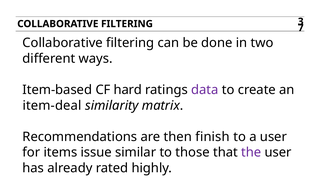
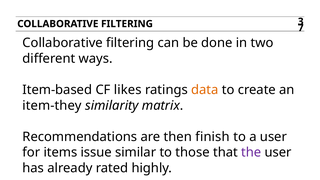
hard: hard -> likes (128, 90)
data colour: purple -> orange (205, 90)
item-deal: item-deal -> item-they (52, 105)
